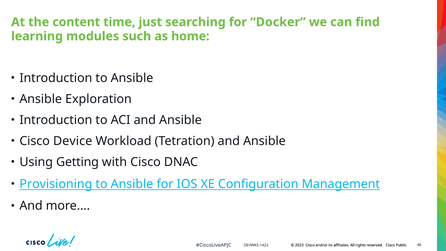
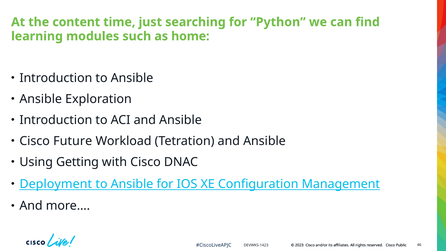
Docker: Docker -> Python (278, 22)
Device: Device -> Future (73, 141)
Provisioning: Provisioning -> Deployment (56, 184)
